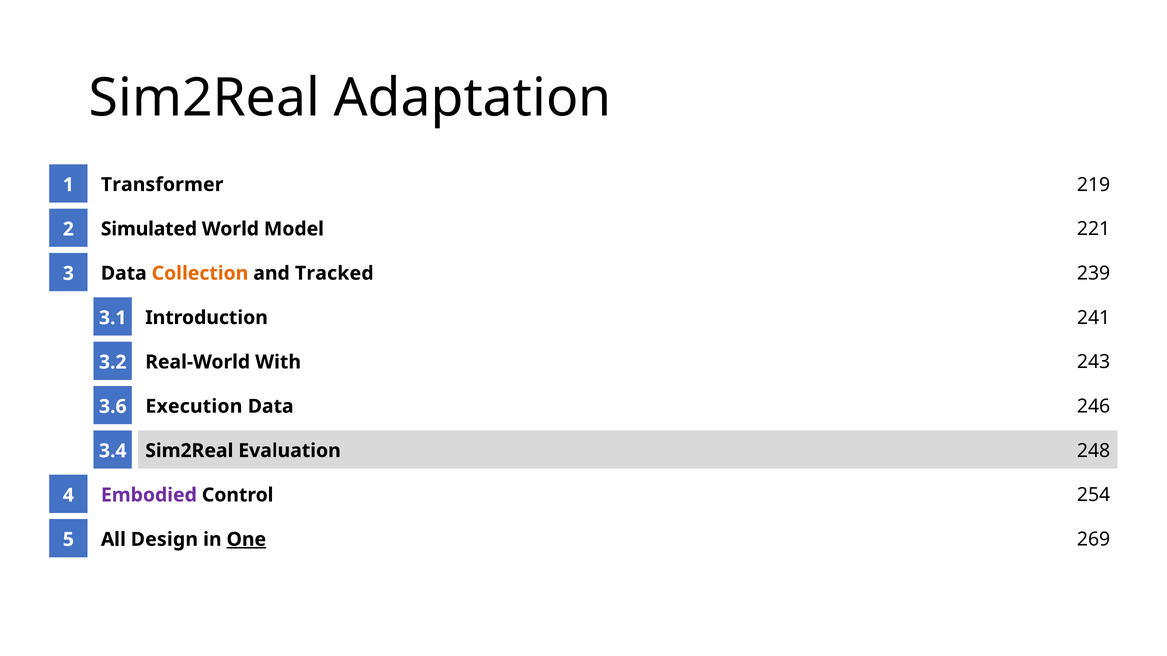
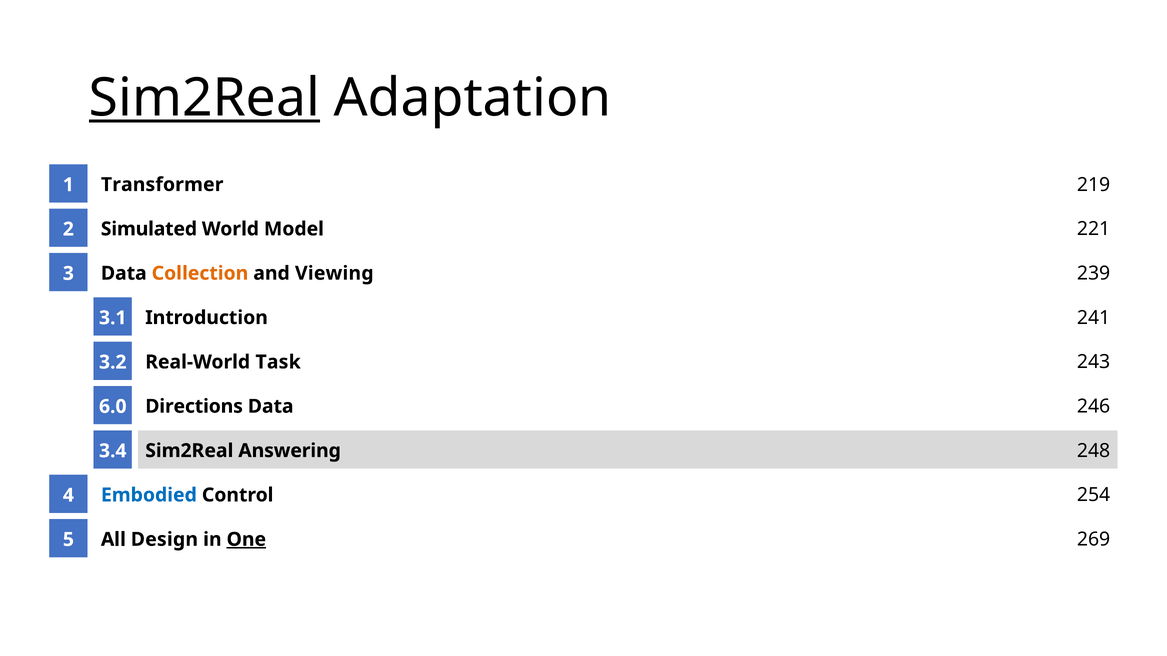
Sim2Real underline: none -> present (204, 98)
Tracked: Tracked -> Viewing (334, 273)
With: With -> Task (278, 362)
Execution: Execution -> Directions (194, 407)
3.6: 3.6 -> 6.0 (113, 407)
Evaluation: Evaluation -> Answering (290, 451)
Embodied colour: purple -> blue (149, 495)
